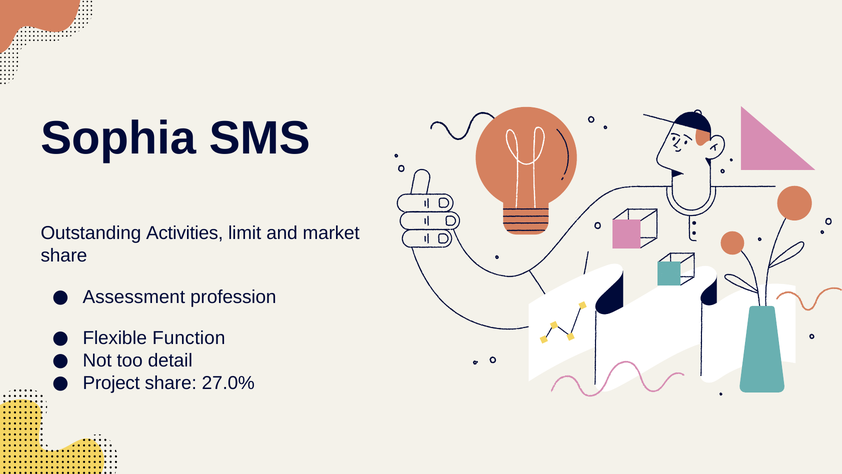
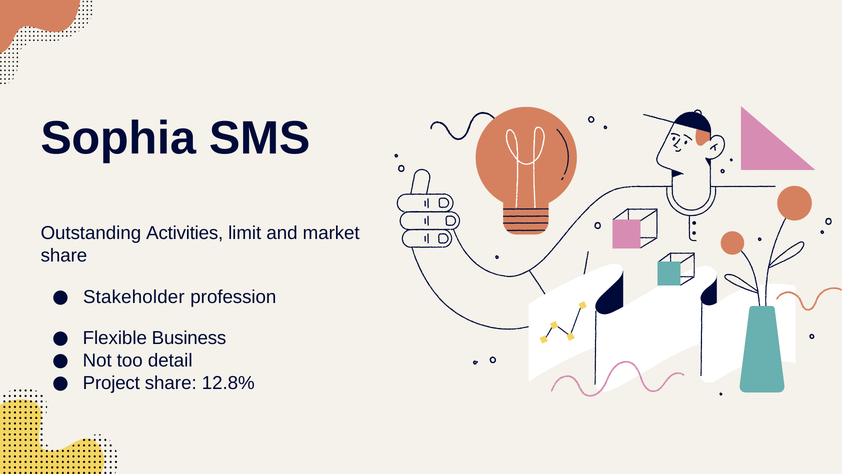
Assessment: Assessment -> Stakeholder (134, 297)
Function: Function -> Business (189, 338)
27.0%: 27.0% -> 12.8% (228, 383)
